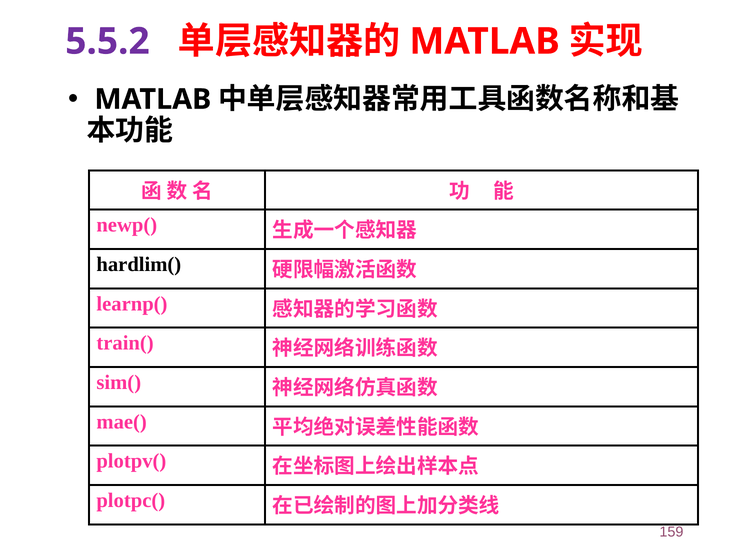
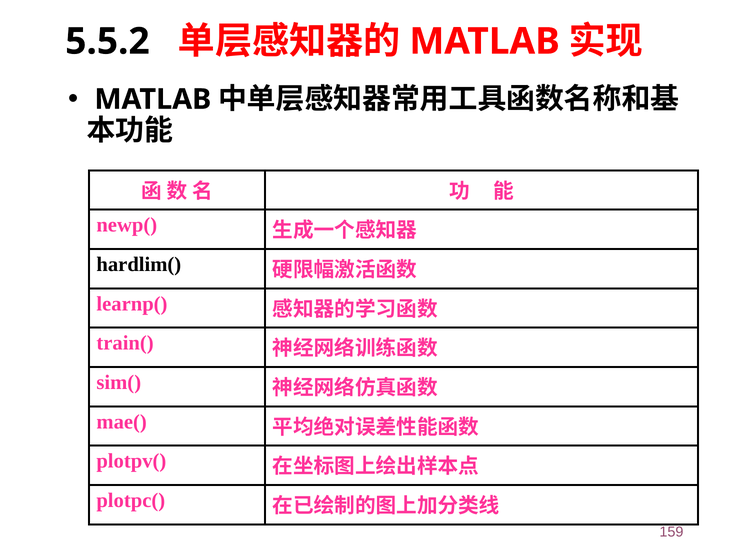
5.5.2 colour: purple -> black (107, 41)
